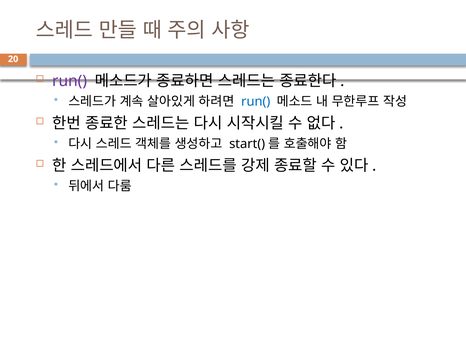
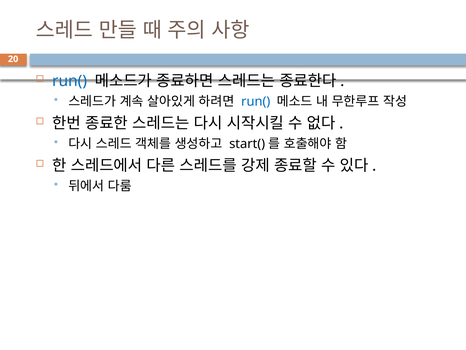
run( colour: purple -> blue (70, 81)
